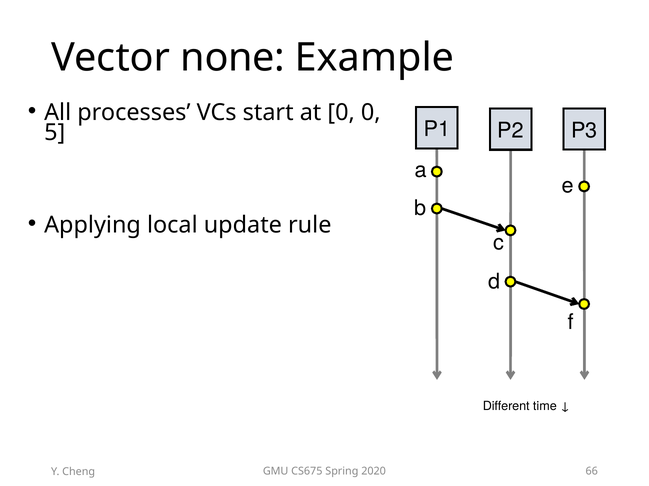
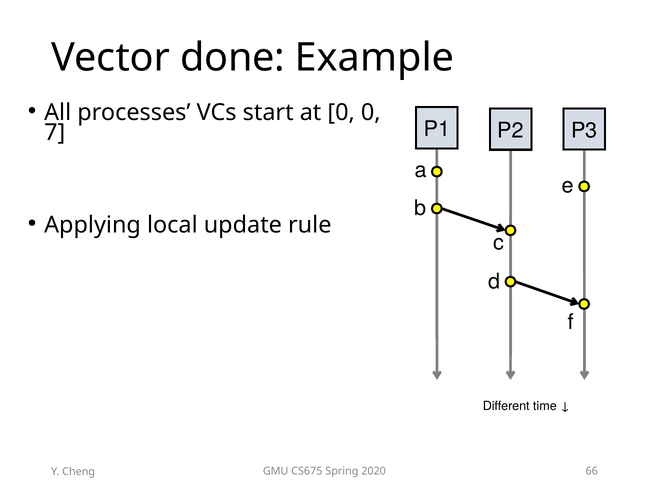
none: none -> done (233, 58)
5: 5 -> 7 (55, 133)
